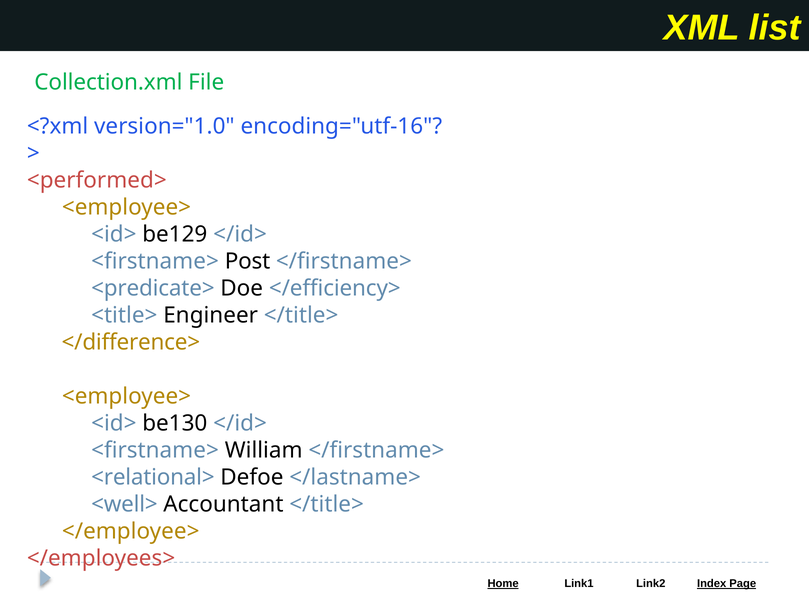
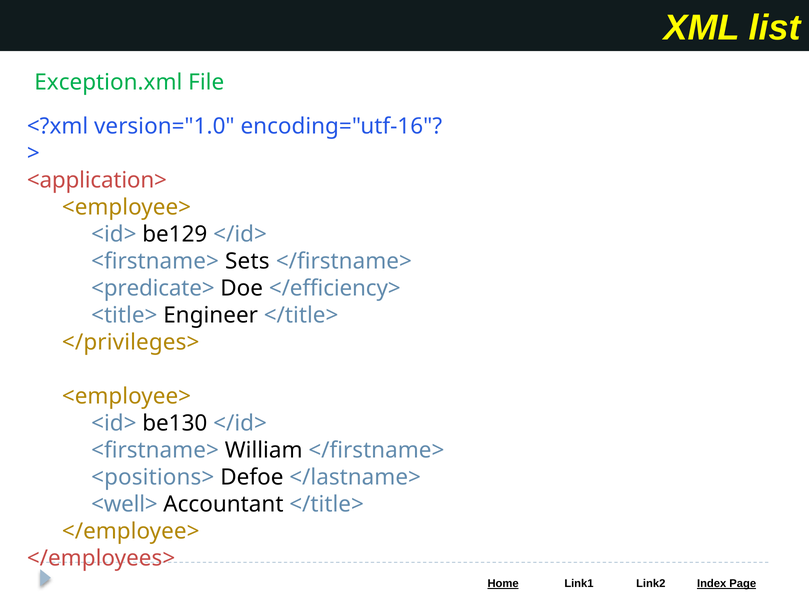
Collection.xml: Collection.xml -> Exception.xml (108, 82)
<performed>: <performed> -> <application> (97, 180)
Post: Post -> Sets (247, 261)
</difference>: </difference> -> </privileges> (131, 342)
<relational>: <relational> -> <positions> (153, 477)
